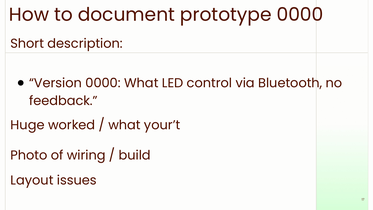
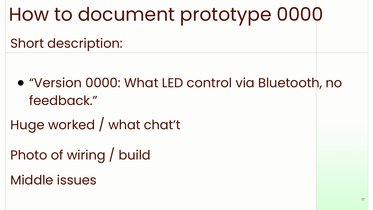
your’t: your’t -> chat’t (162, 125)
Layout: Layout -> Middle (32, 180)
